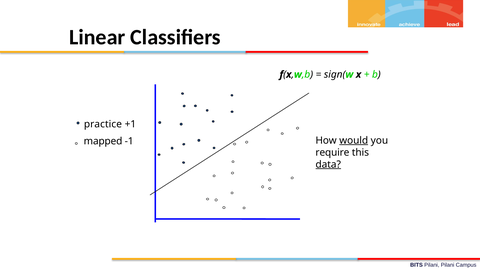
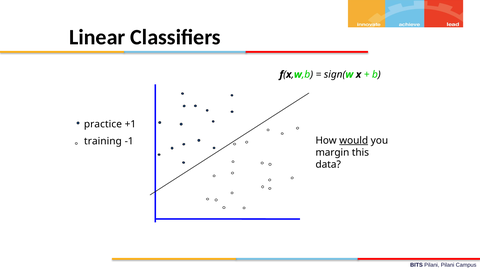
mapped: mapped -> training (103, 141)
require: require -> margin (332, 152)
data underline: present -> none (328, 164)
